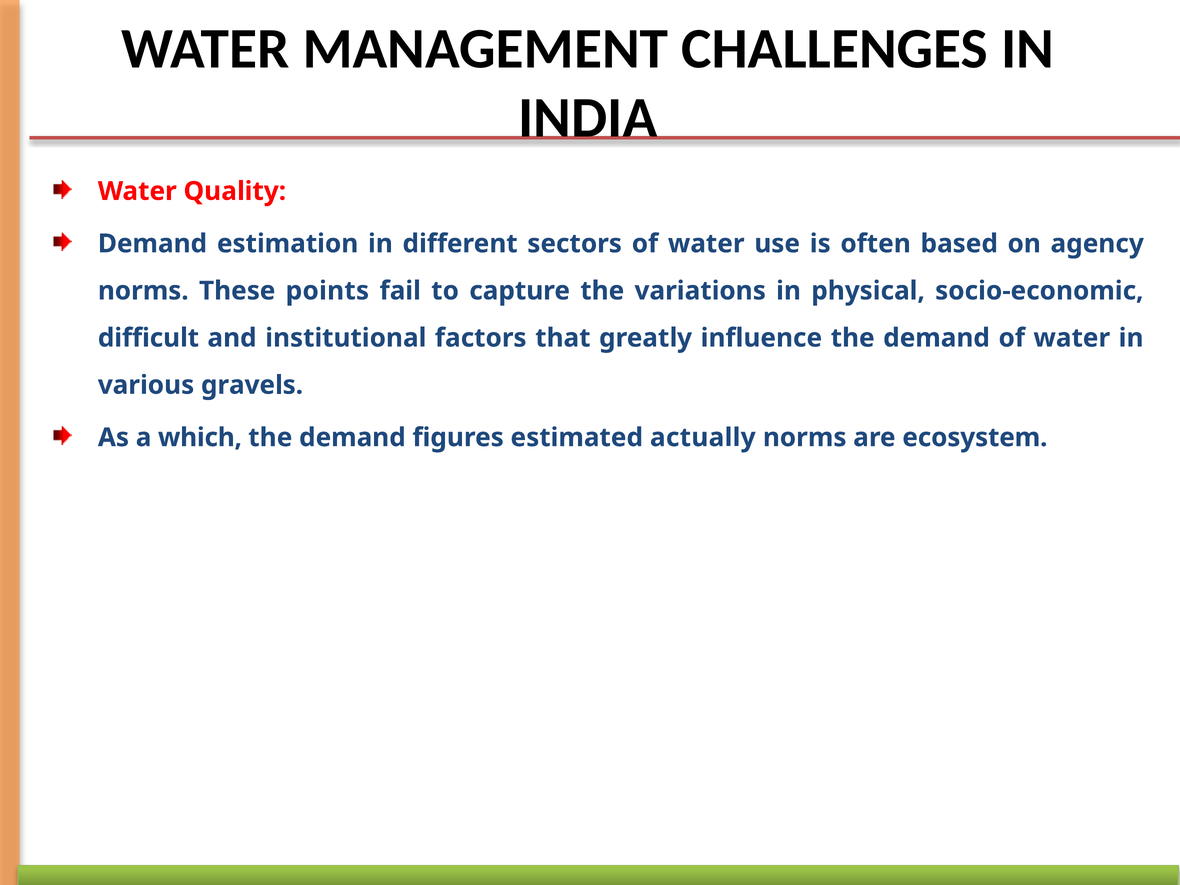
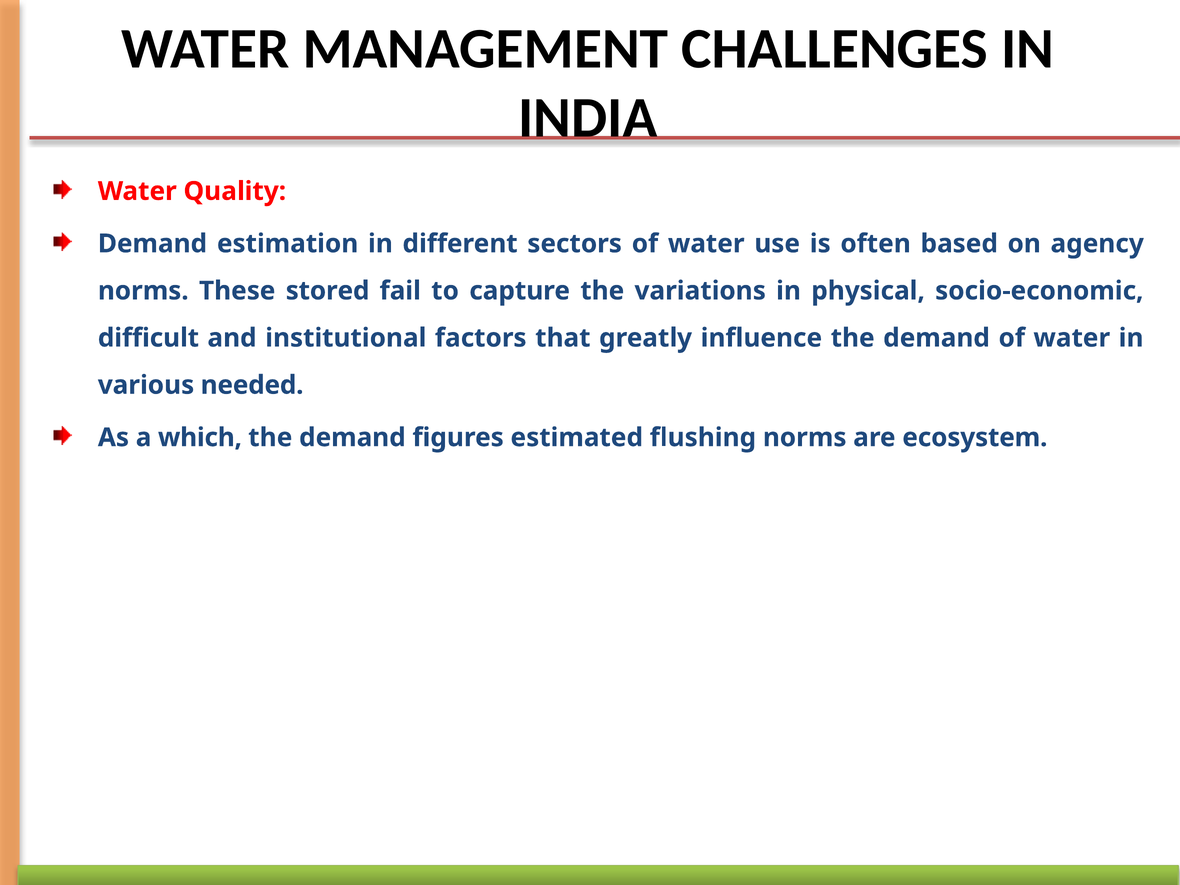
points: points -> stored (328, 291)
gravels: gravels -> needed (252, 385)
actually: actually -> flushing (703, 438)
